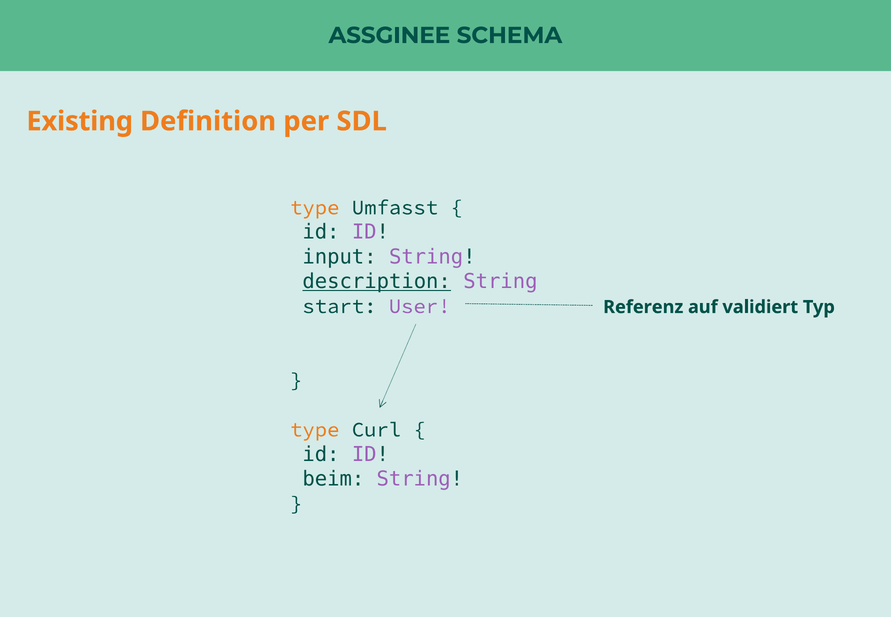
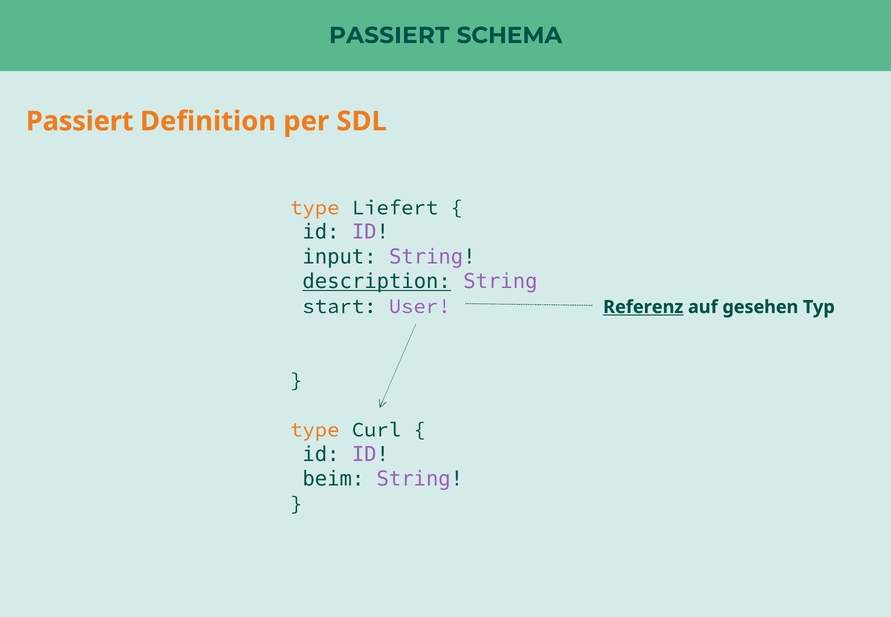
ASSGINEE: ASSGINEE -> PASSIERT (389, 35)
Existing: Existing -> Passiert (80, 121)
Umfasst: Umfasst -> Liefert (395, 207)
Referenz underline: none -> present (643, 307)
validiert: validiert -> gesehen (760, 307)
